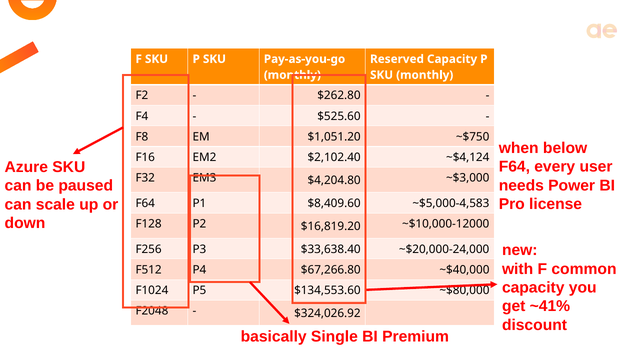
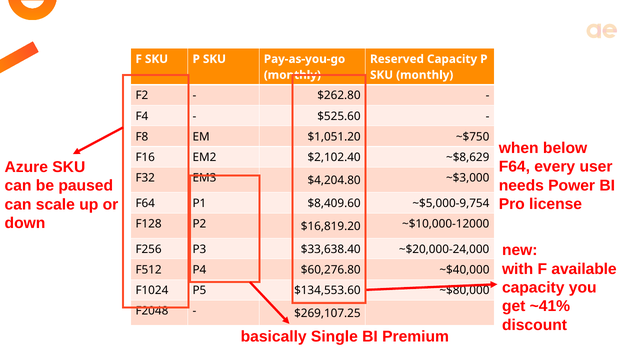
~$4,124: ~$4,124 -> ~$8,629 (468, 158)
~$5,000-4,583: ~$5,000-4,583 -> ~$5,000-9,754 (451, 204)
common: common -> available (584, 269)
$67,266.80: $67,266.80 -> $60,276.80 (331, 270)
$324,026.92: $324,026.92 -> $269,107.25 (327, 314)
